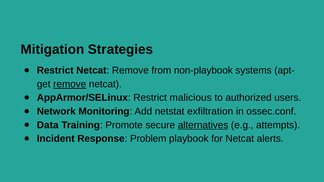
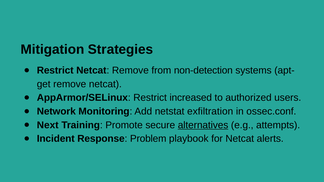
non-playbook: non-playbook -> non-detection (203, 71)
remove underline: present -> none (70, 84)
malicious: malicious -> increased (191, 98)
Data: Data -> Next (48, 125)
